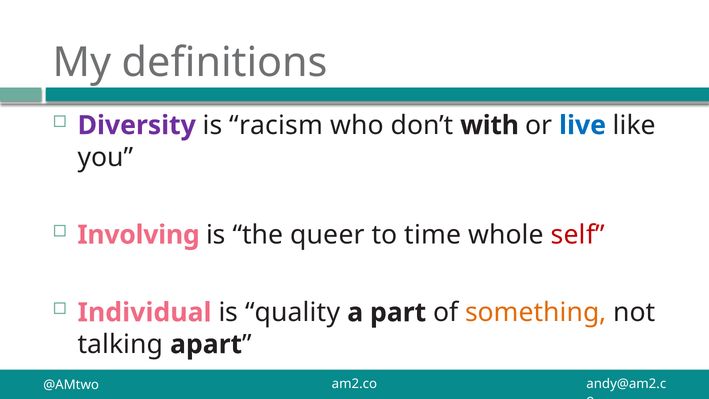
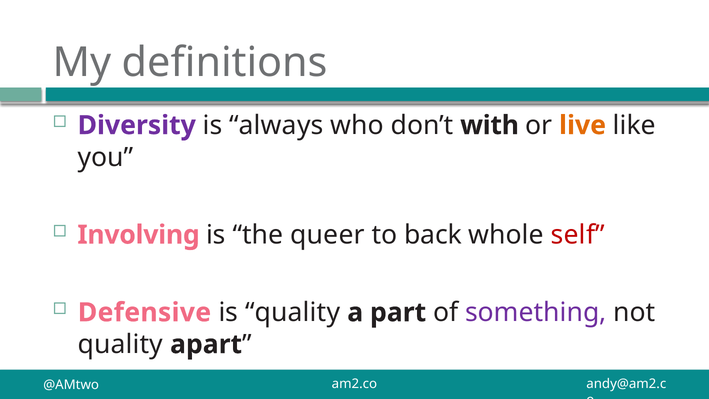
racism: racism -> always (276, 125)
live colour: blue -> orange (583, 125)
time: time -> back (433, 235)
Individual: Individual -> Defensive (144, 312)
something colour: orange -> purple (536, 312)
talking: talking -> quality (120, 344)
